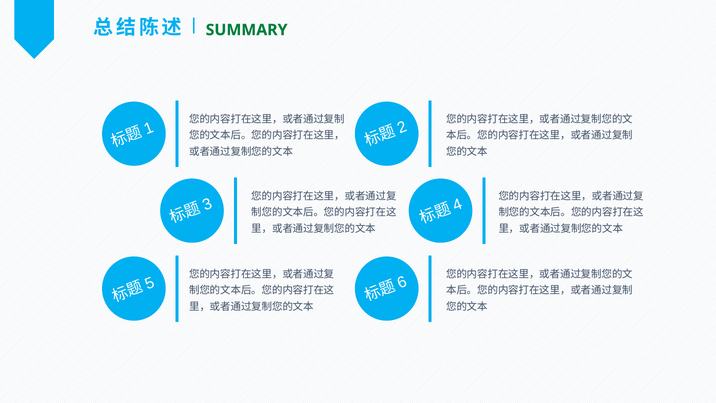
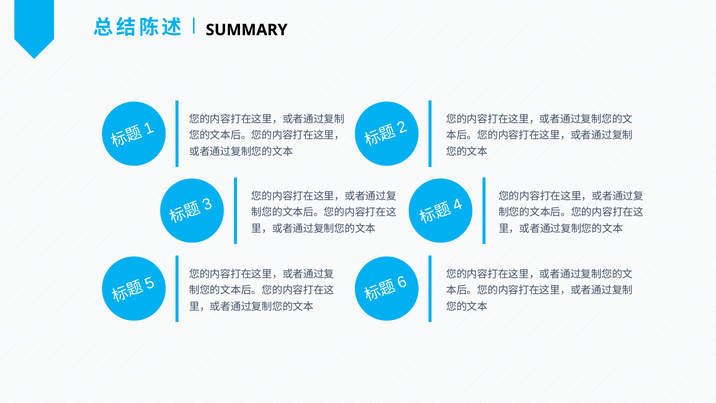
SUMMARY colour: green -> black (247, 30)
